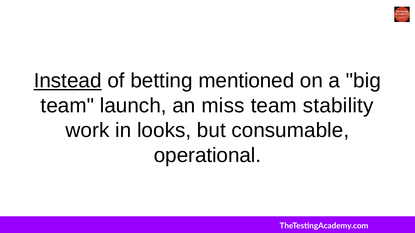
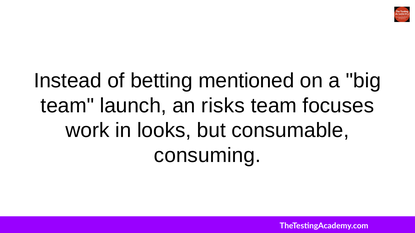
Instead underline: present -> none (68, 81)
miss: miss -> risks (223, 106)
stability: stability -> focuses (338, 106)
operational: operational -> consuming (207, 156)
